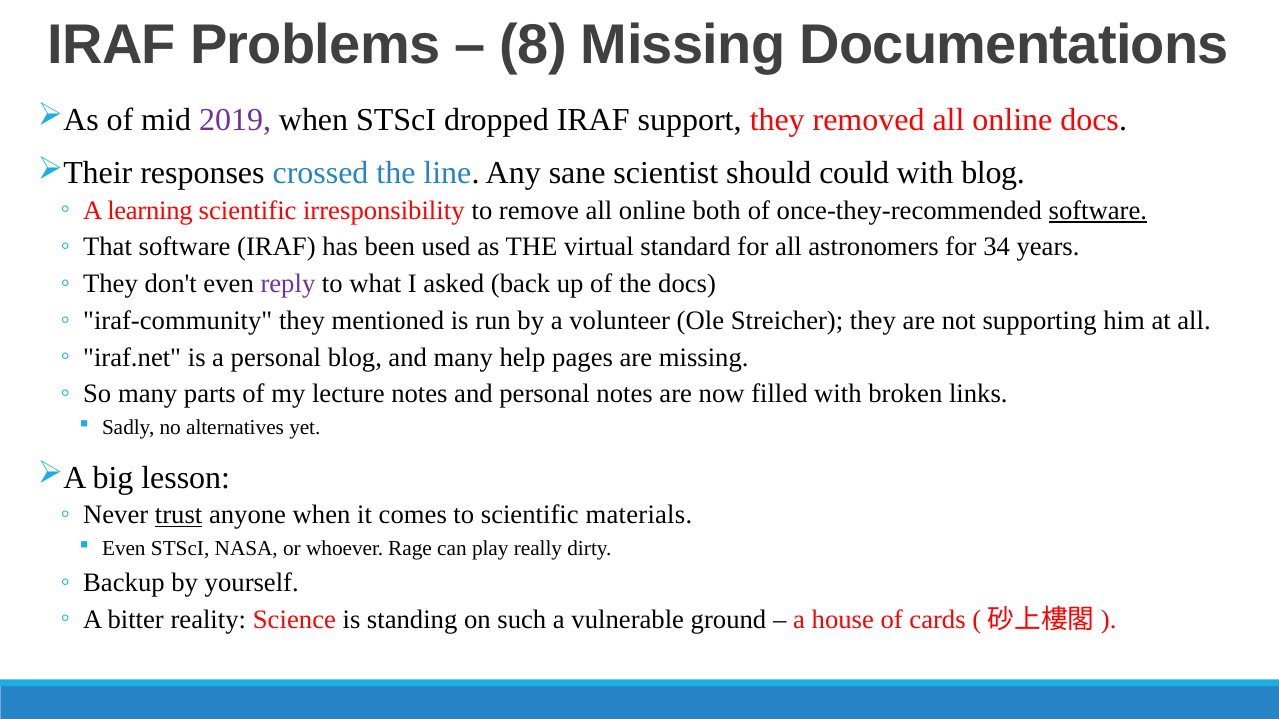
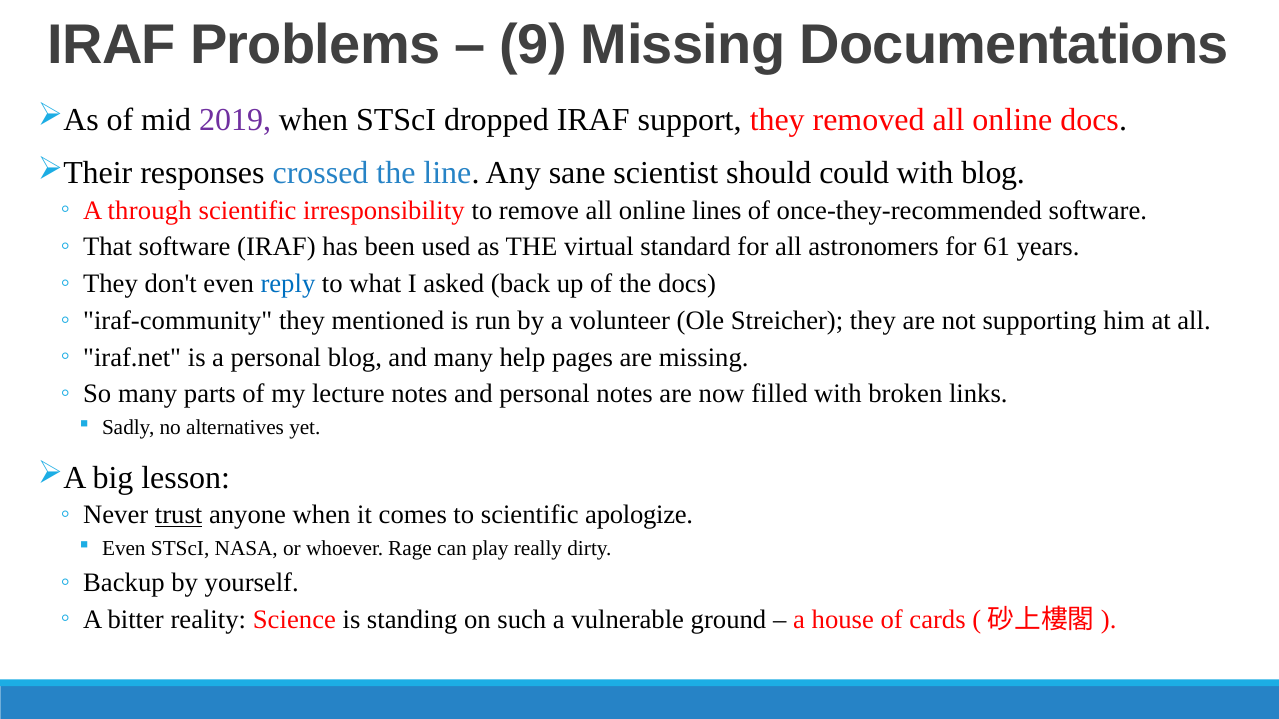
8: 8 -> 9 (534, 45)
learning: learning -> through (150, 210)
both: both -> lines (717, 210)
software underline: present -> none (1098, 210)
34: 34 -> 61 (997, 247)
reply colour: purple -> blue (288, 284)
materials: materials -> apologize (639, 515)
